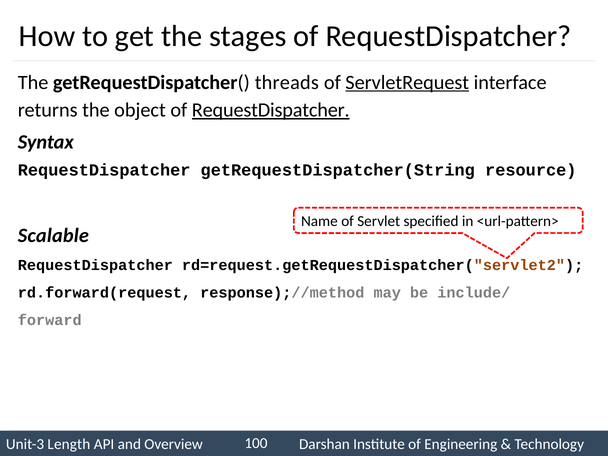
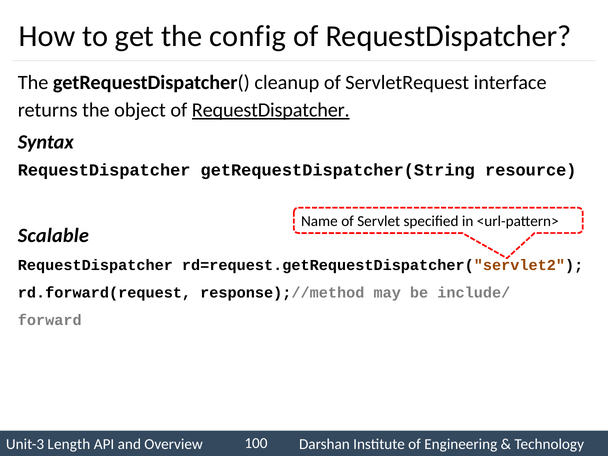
stages: stages -> config (248, 36)
threads: threads -> cleanup (287, 82)
ServletRequest underline: present -> none (407, 82)
